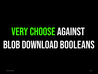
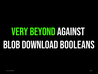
CHOOSE: CHOOSE -> BEYOND (43, 31)
